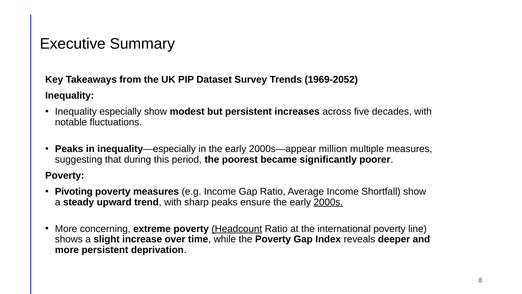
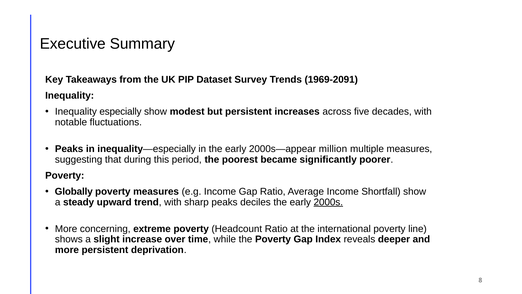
1969-2052: 1969-2052 -> 1969-2091 (331, 80)
Pivoting: Pivoting -> Globally (74, 191)
ensure: ensure -> deciles (255, 202)
Headcount underline: present -> none (237, 228)
